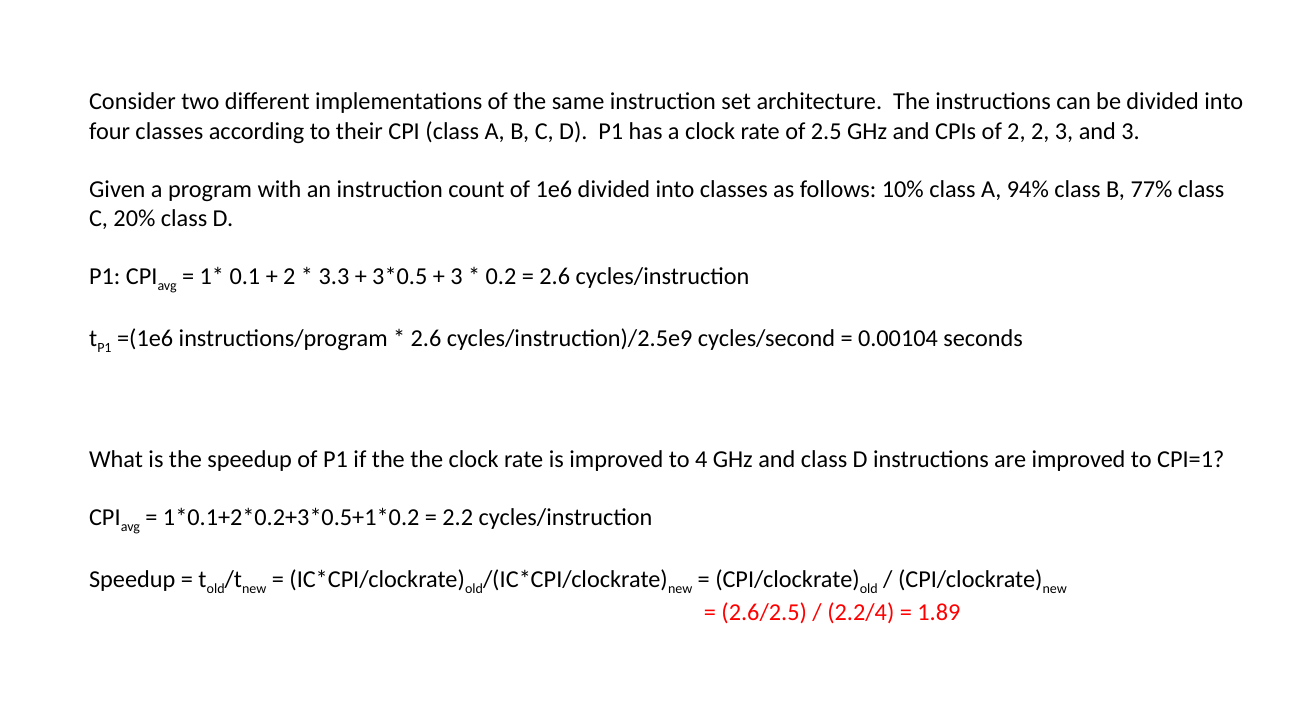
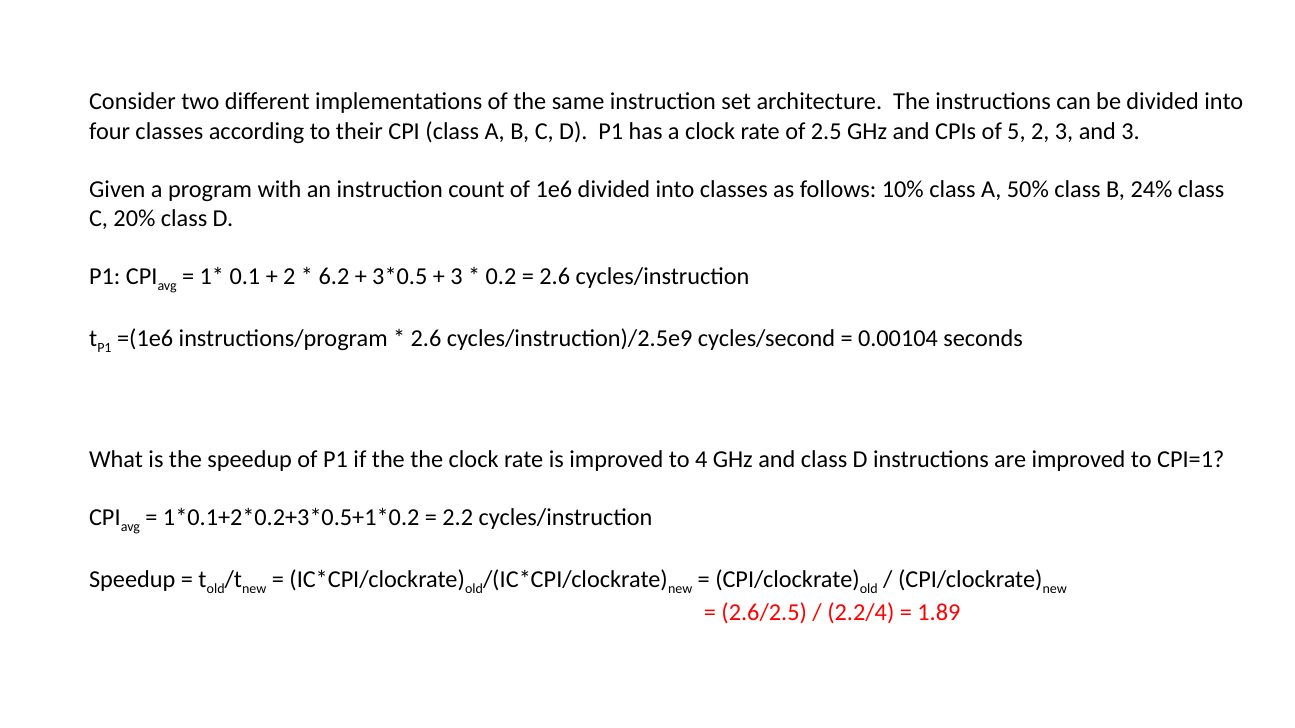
of 2: 2 -> 5 (1016, 131)
94%: 94% -> 50% (1028, 189)
77%: 77% -> 24% (1152, 189)
3.3: 3.3 -> 6.2 (334, 277)
